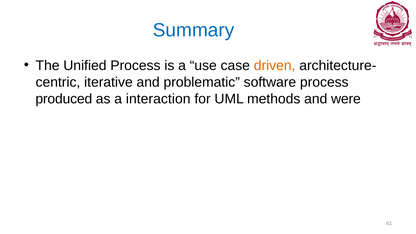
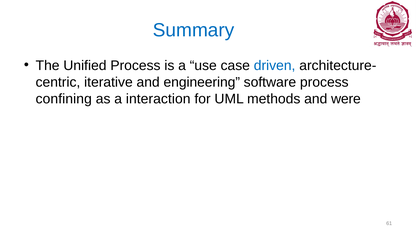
driven colour: orange -> blue (275, 65)
problematic: problematic -> engineering (202, 82)
produced: produced -> confining (64, 99)
